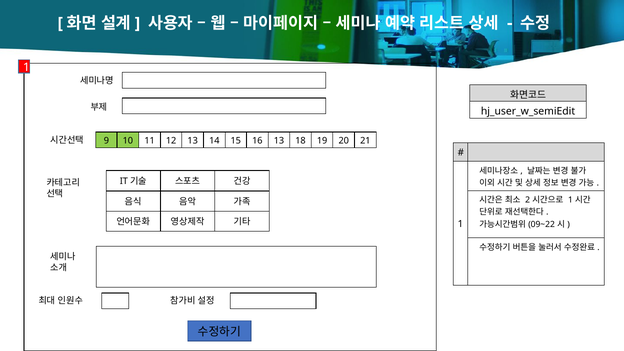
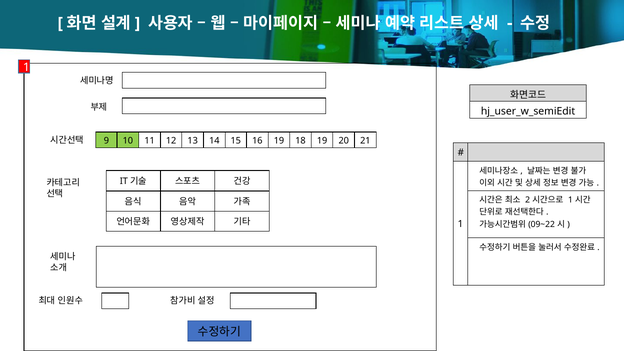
16 13: 13 -> 19 (279, 141)
